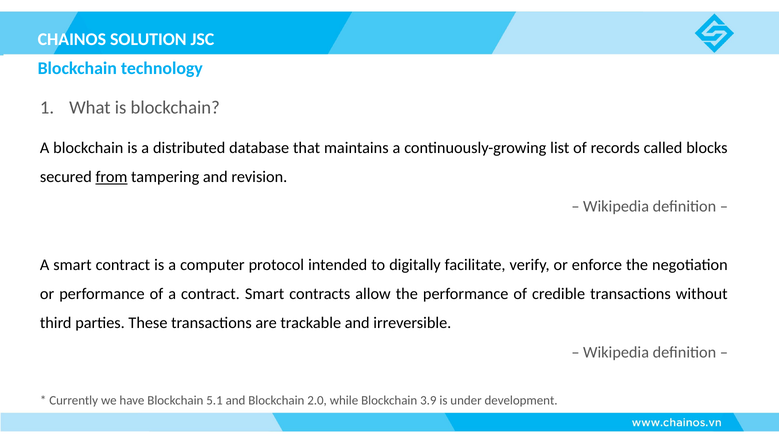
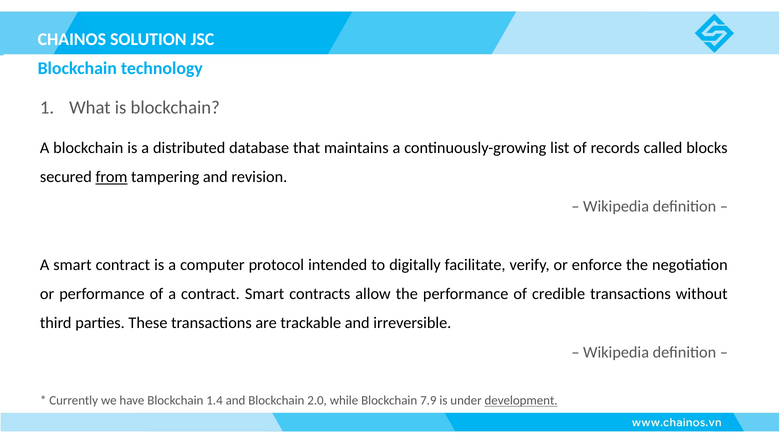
5.1: 5.1 -> 1.4 (214, 401)
3.9: 3.9 -> 7.9 (428, 401)
development underline: none -> present (521, 401)
